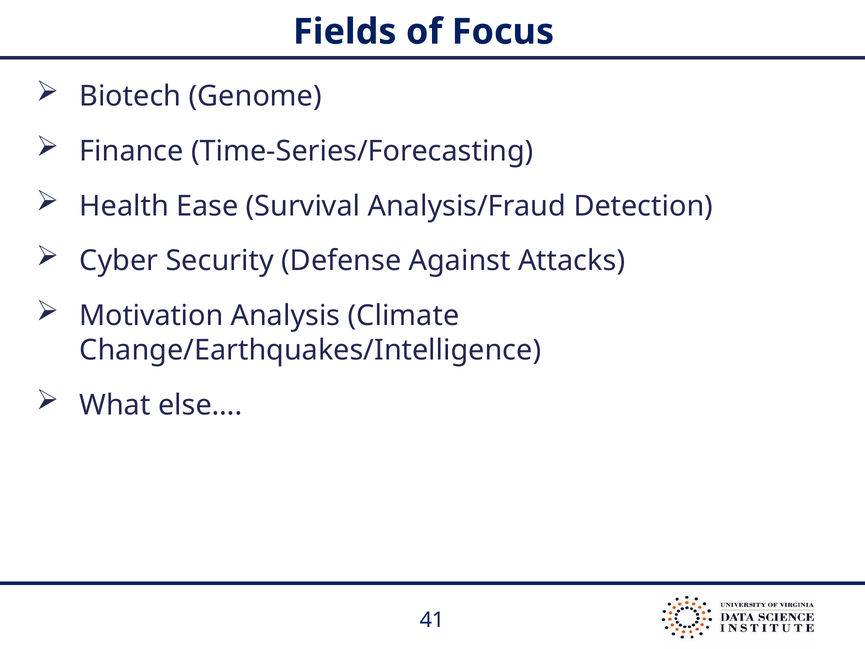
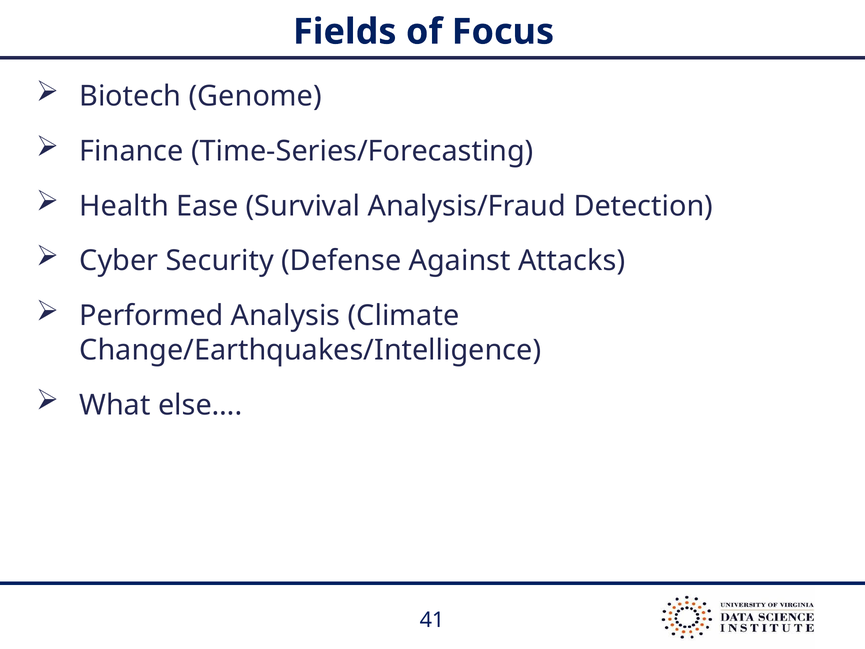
Motivation: Motivation -> Performed (151, 316)
